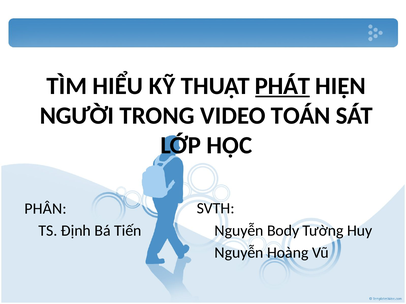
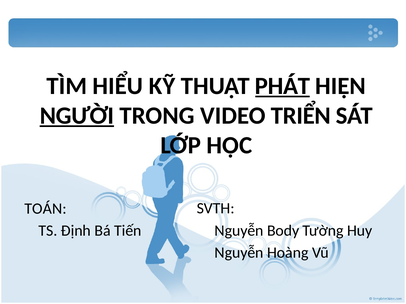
NGƯỜI underline: none -> present (77, 116)
TOÁN: TOÁN -> TRIỂN (301, 116)
PHÂN: PHÂN -> TOÁN (46, 209)
